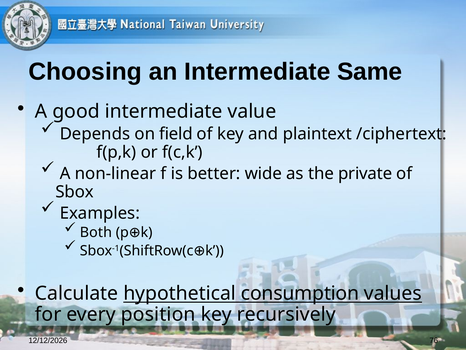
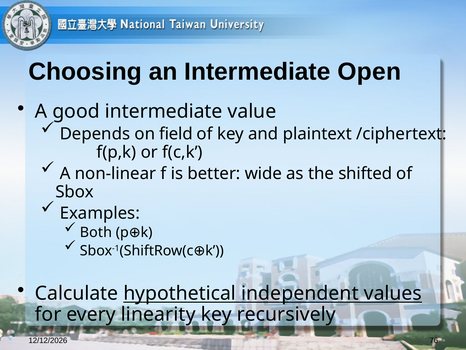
Same: Same -> Open (369, 72)
private: private -> shifted (365, 173)
consumption: consumption -> independent (300, 293)
position: position -> linearity (158, 314)
